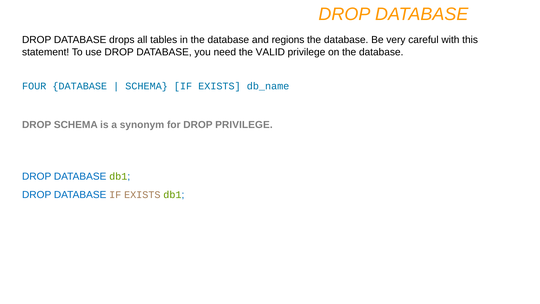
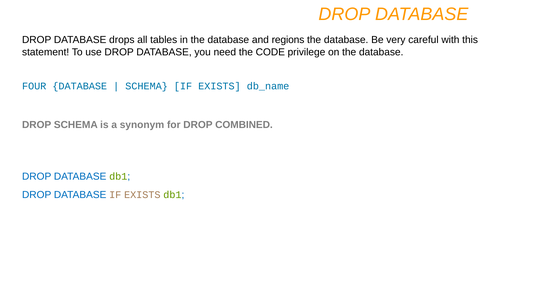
VALID: VALID -> CODE (270, 52)
DROP PRIVILEGE: PRIVILEGE -> COMBINED (244, 125)
